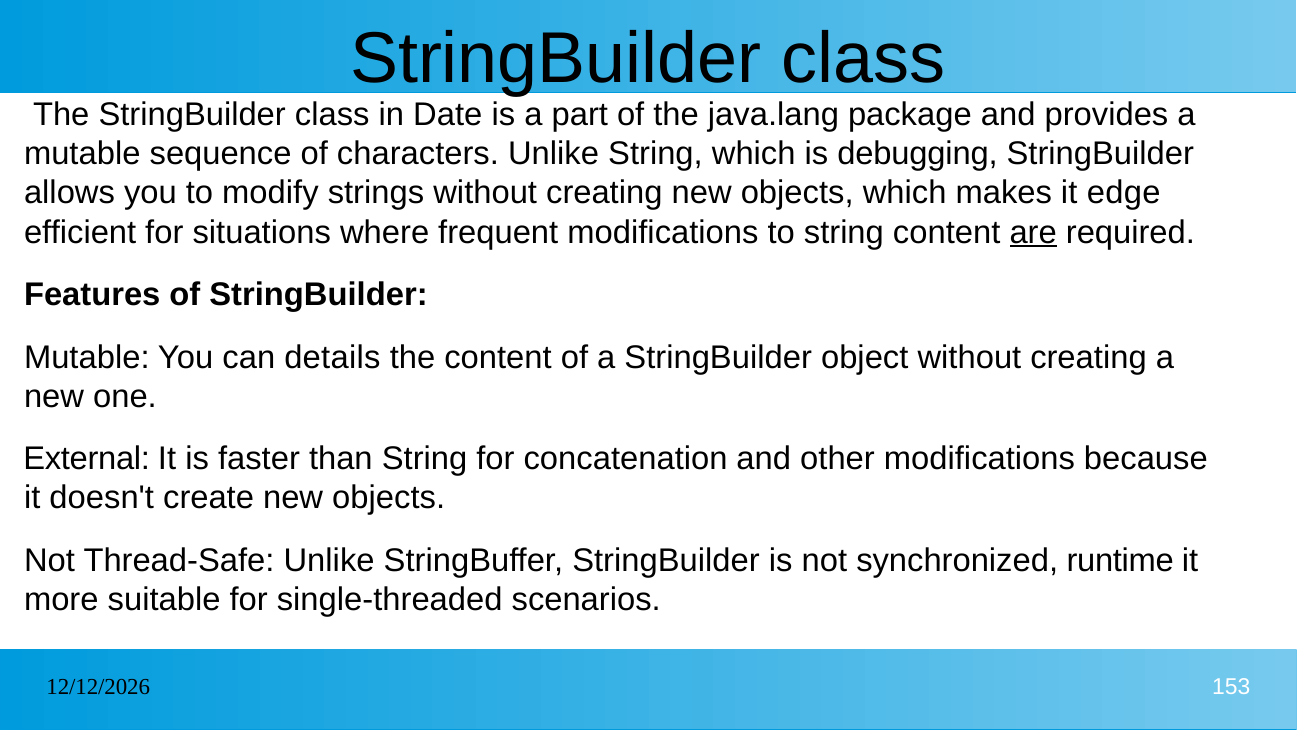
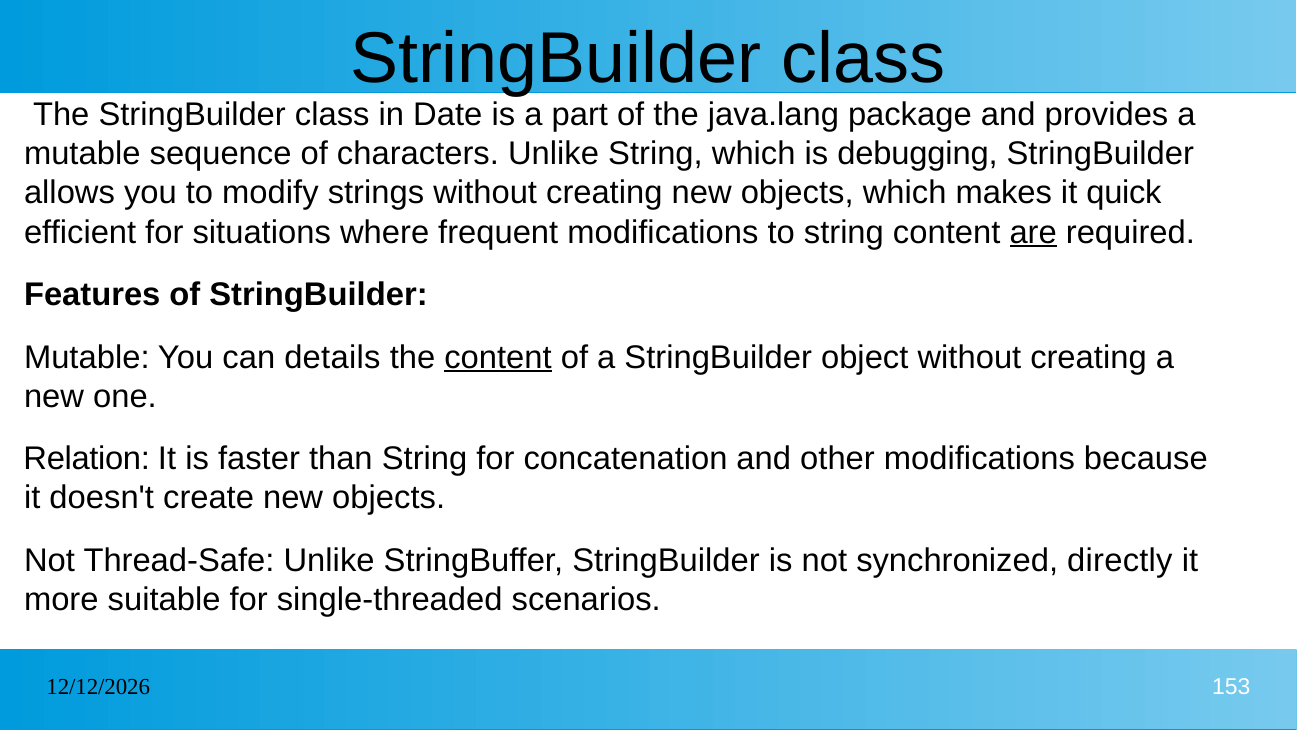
edge: edge -> quick (1124, 193)
content underline: none -> present (498, 357)
External: External -> Relation (87, 459)
runtime: runtime -> directly (1120, 561)
